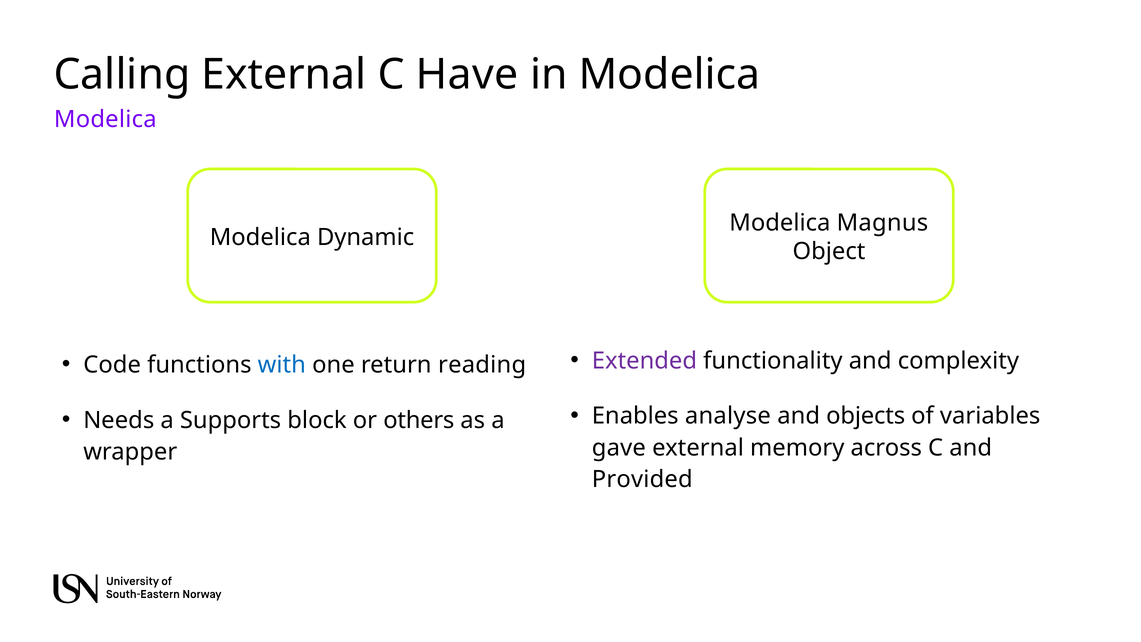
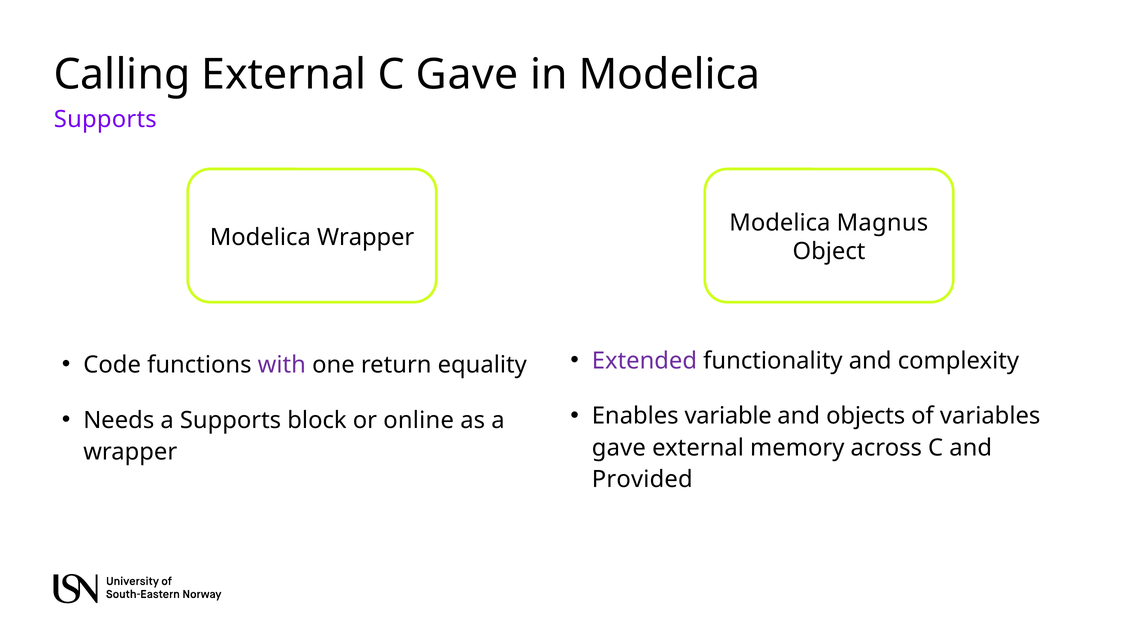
C Have: Have -> Gave (467, 75)
Modelica: Modelica -> Supports (105, 119)
Modelica Dynamic: Dynamic -> Wrapper (366, 237)
with colour: blue -> purple (282, 365)
reading: reading -> equality (482, 365)
analyse: analyse -> variable (728, 416)
others: others -> online (419, 420)
